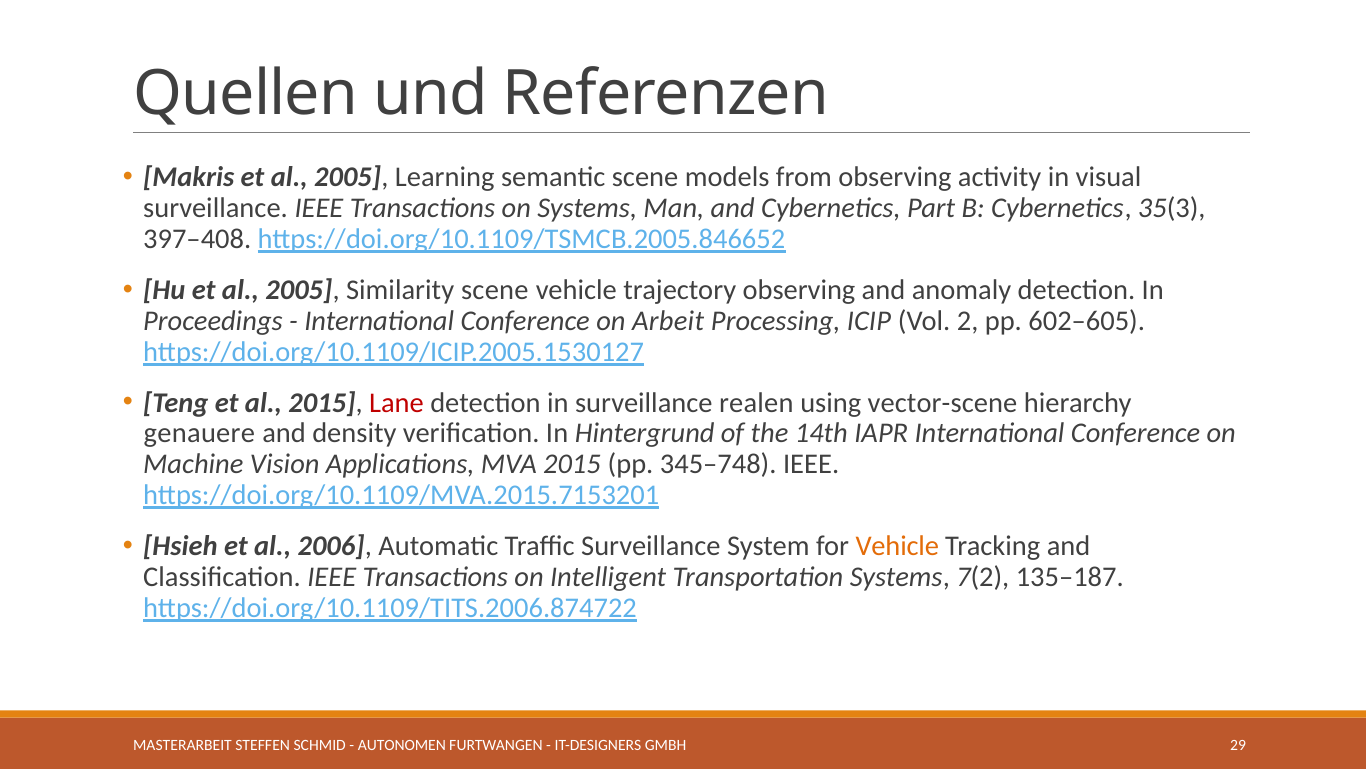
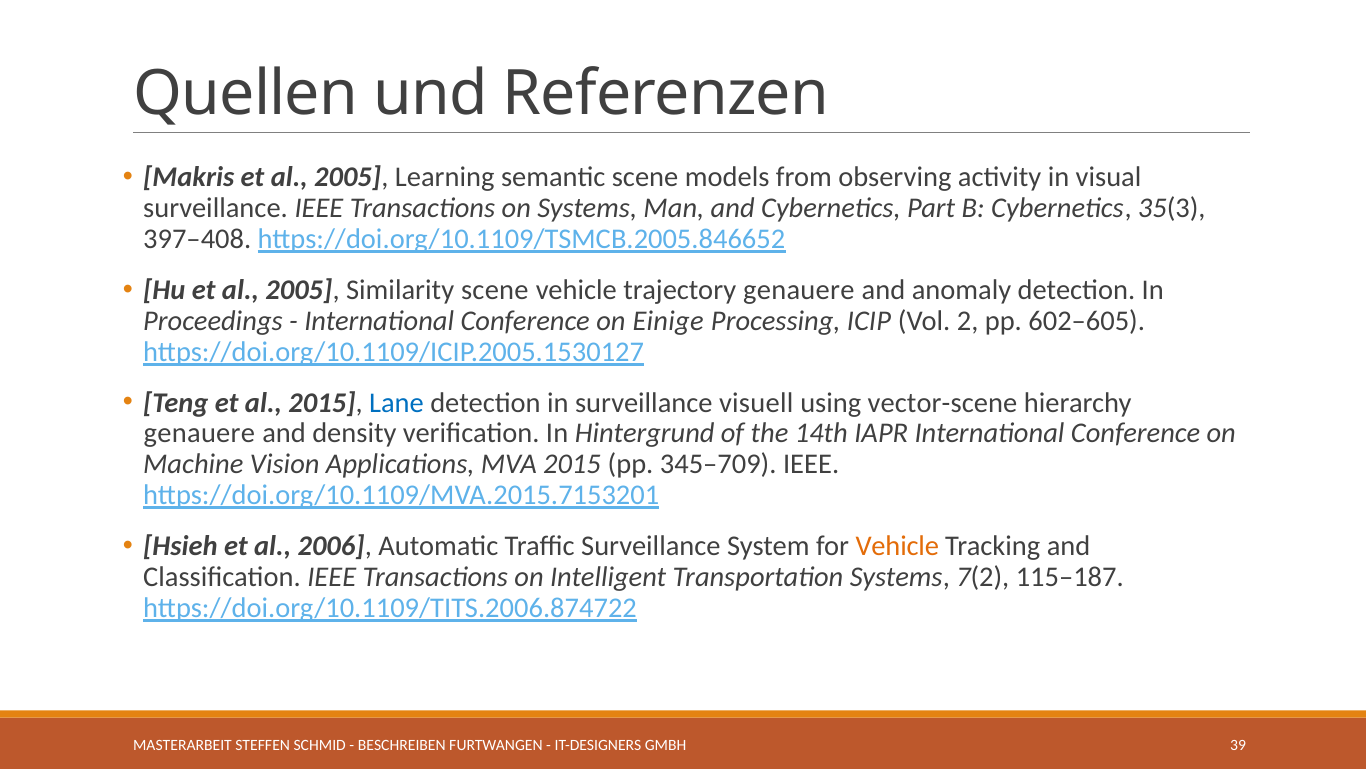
trajectory observing: observing -> genauere (799, 290)
Arbeit: Arbeit -> Einige (668, 320)
Lane colour: red -> blue (396, 402)
realen: realen -> visuell (756, 402)
345–748: 345–748 -> 345–709 (718, 464)
135–187: 135–187 -> 115–187 (1070, 577)
AUTONOMEN: AUTONOMEN -> BESCHREIBEN (402, 745)
29: 29 -> 39 (1238, 745)
